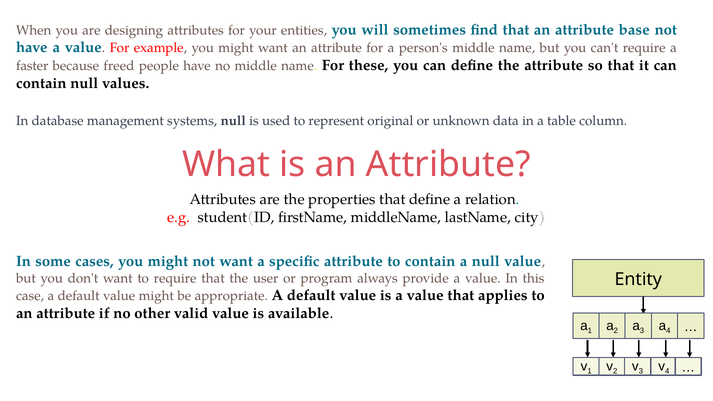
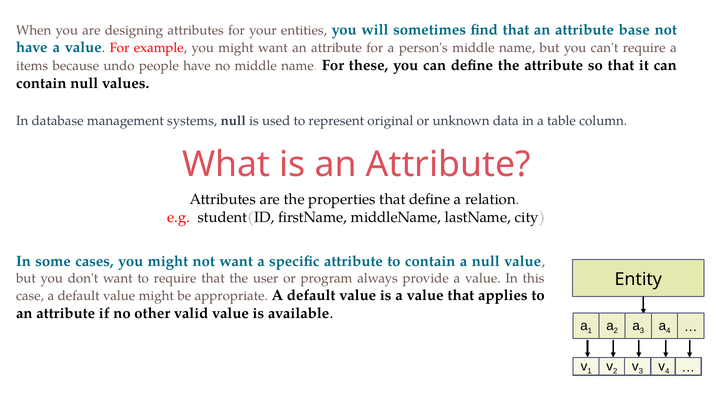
faster: faster -> items (32, 66)
freed: freed -> undo (119, 66)
